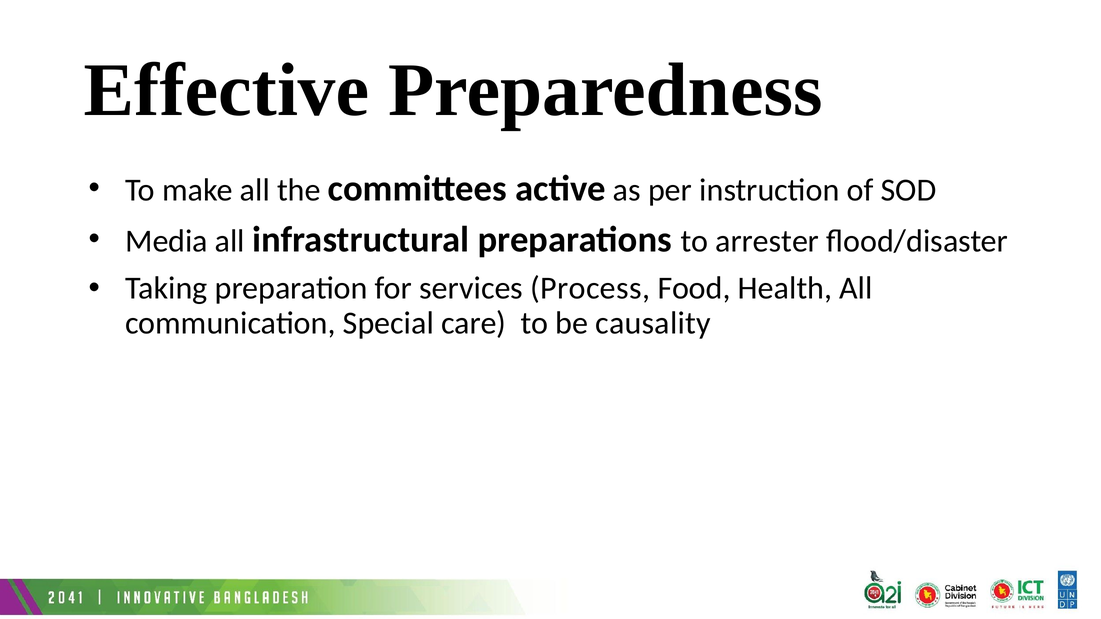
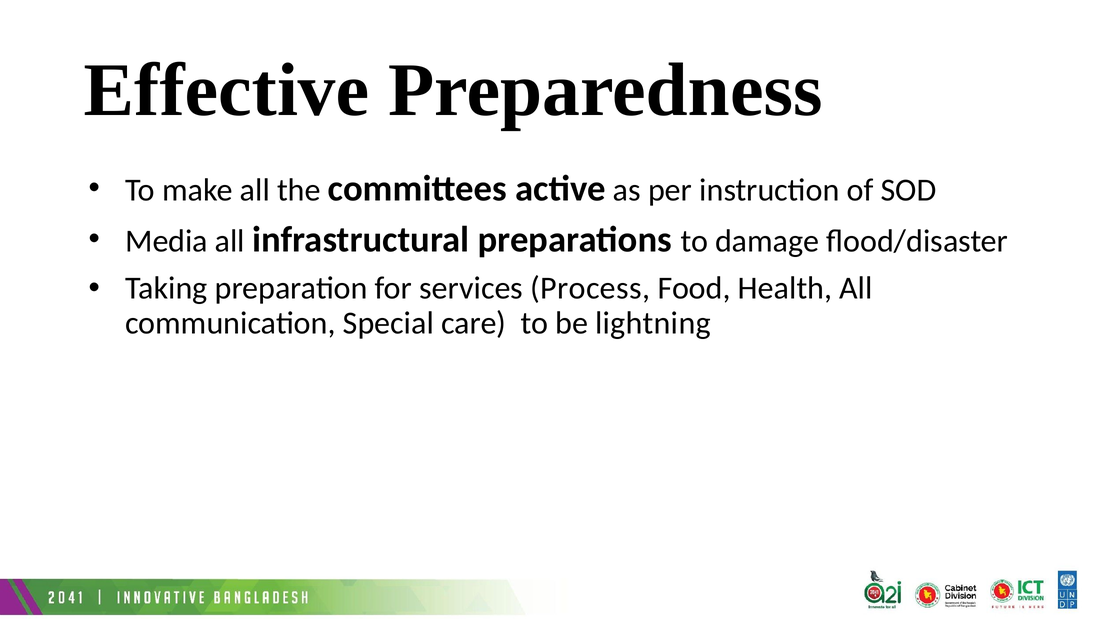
arrester: arrester -> damage (767, 241)
causality: causality -> lightning (653, 323)
